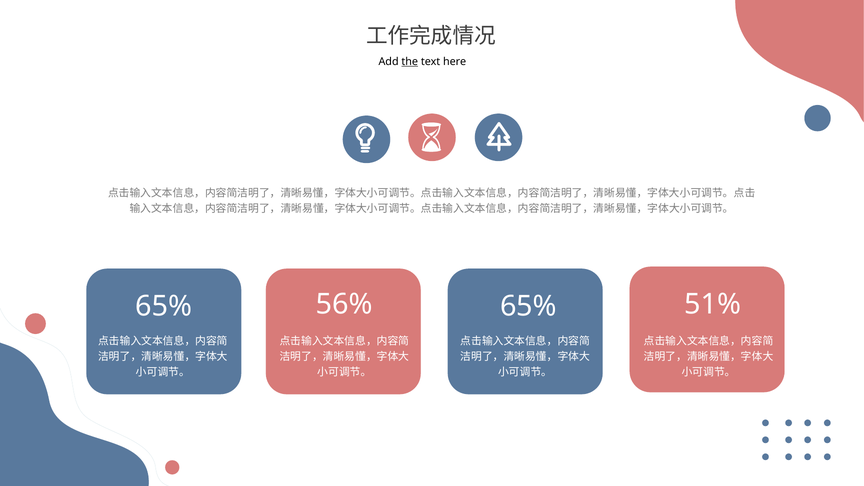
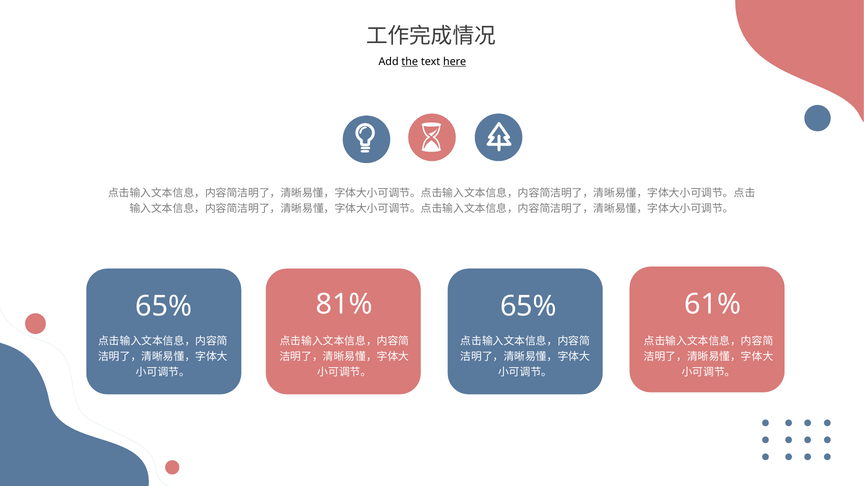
here underline: none -> present (455, 62)
56%: 56% -> 81% (344, 304)
51%: 51% -> 61% (713, 304)
